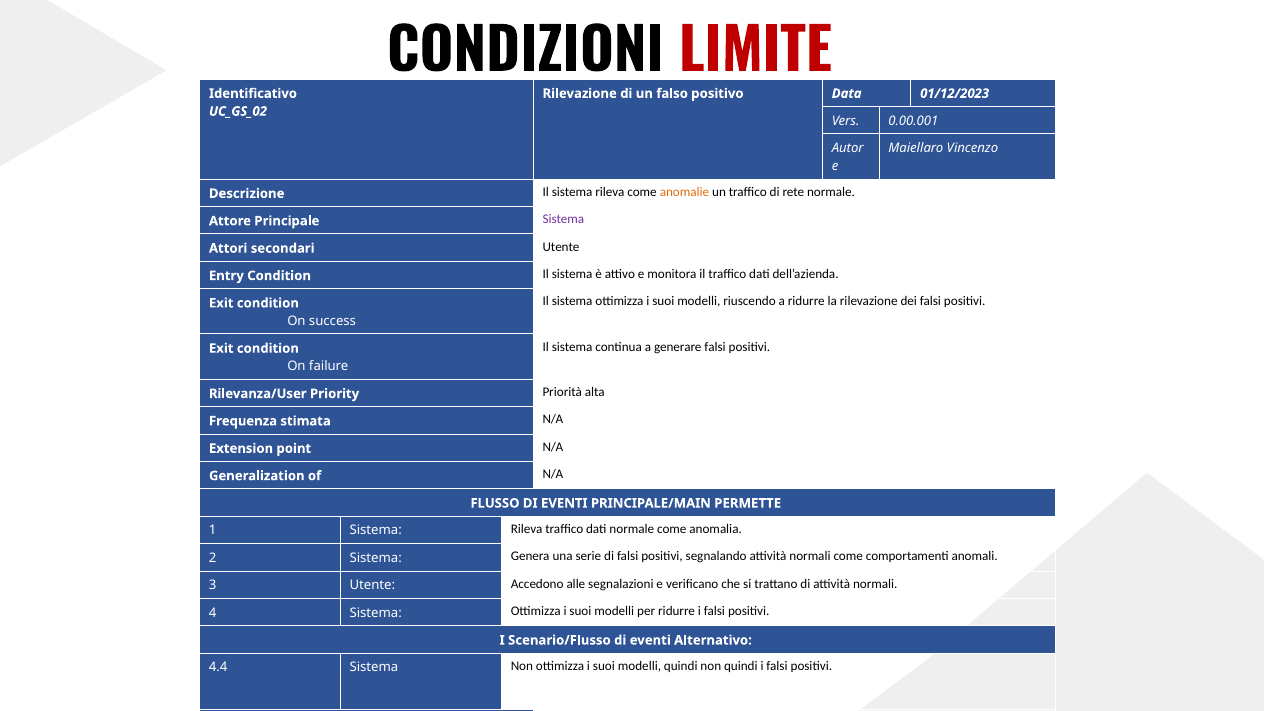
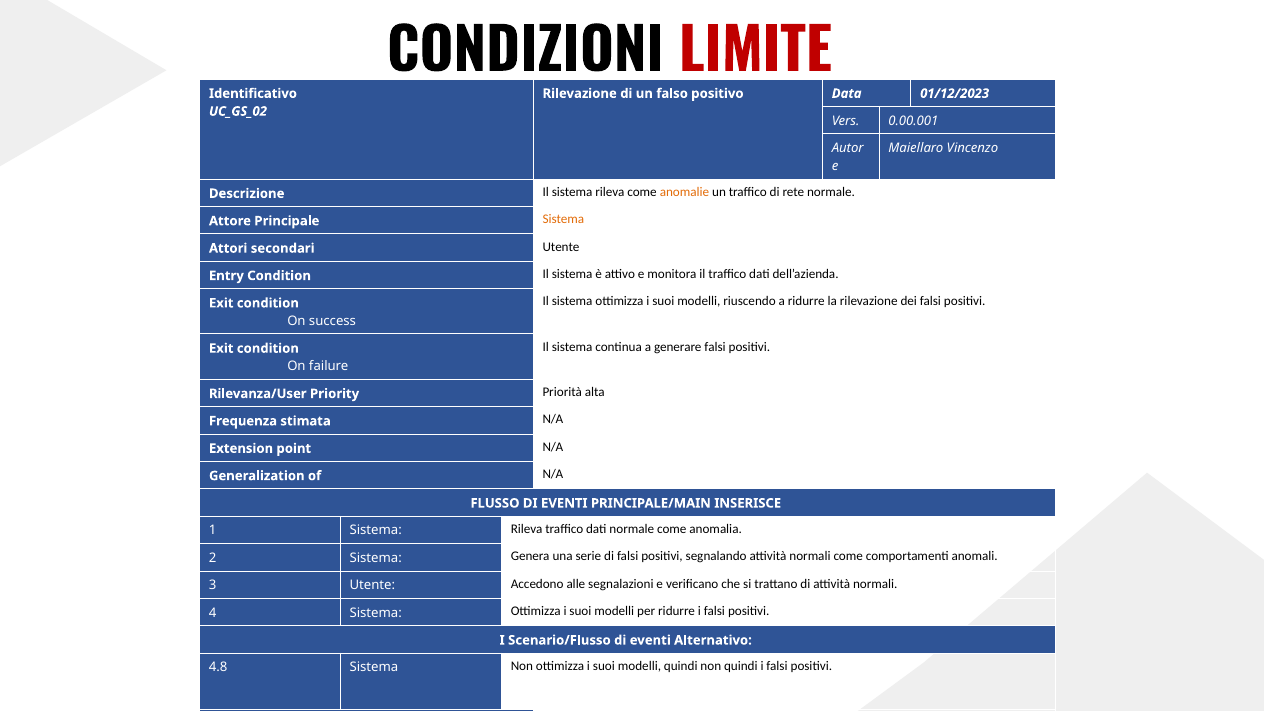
Sistema colour: purple -> orange (563, 219)
PERMETTE: PERMETTE -> INSERISCE (748, 503)
4.4: 4.4 -> 4.8 (218, 668)
